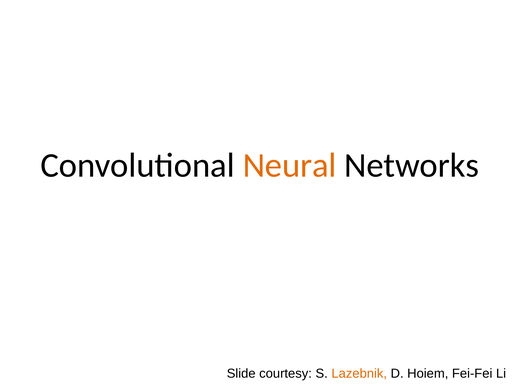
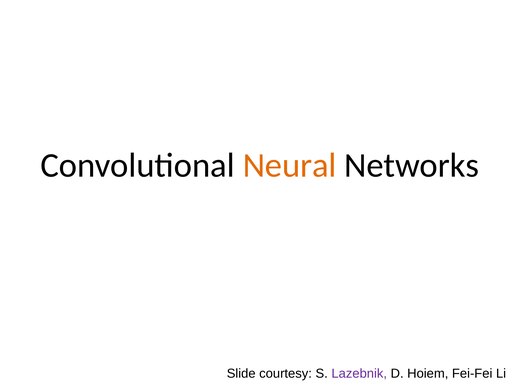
Lazebnik colour: orange -> purple (359, 374)
